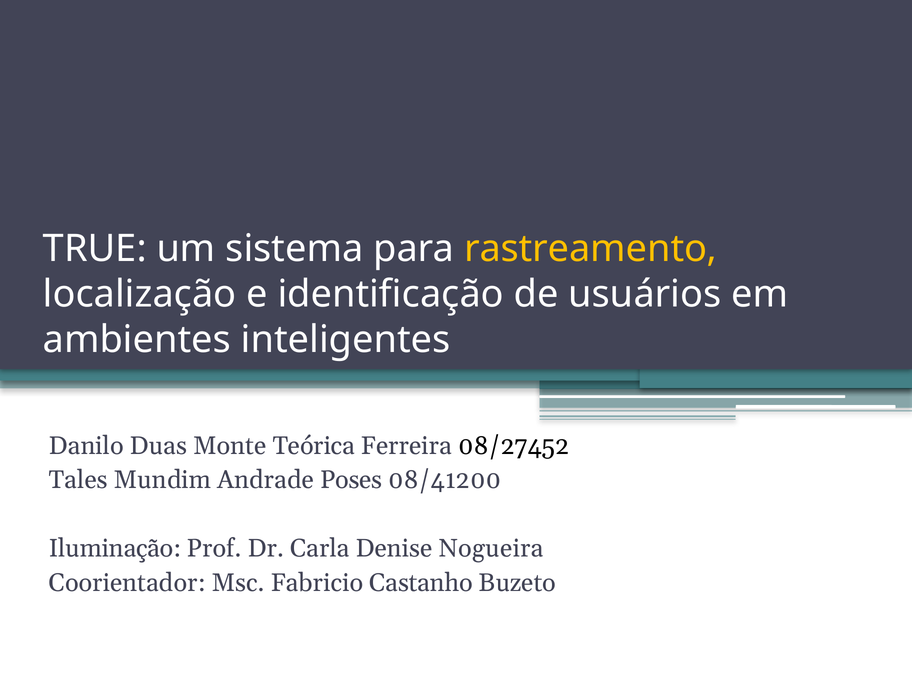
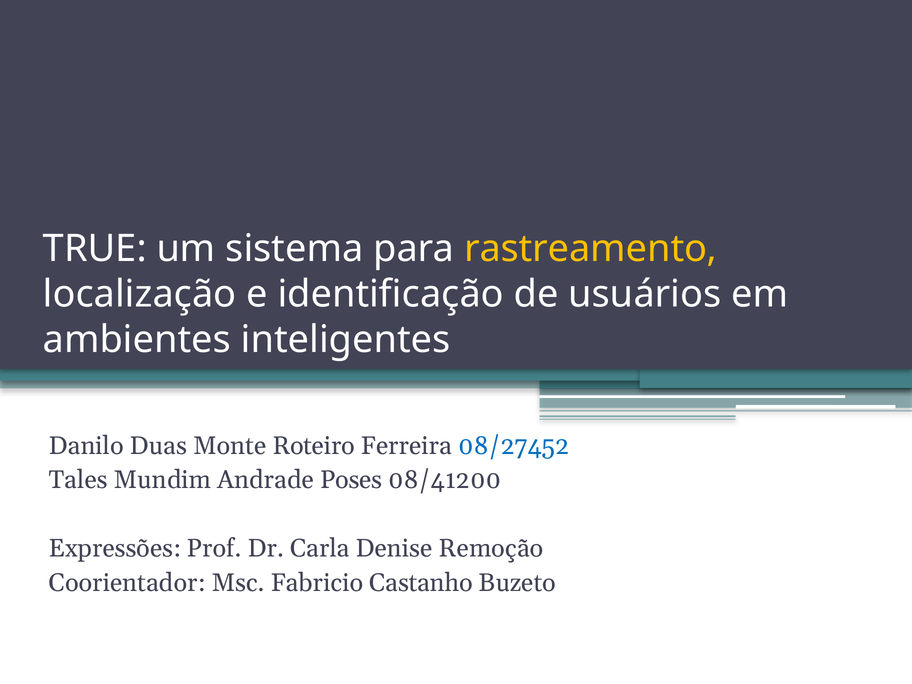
Teórica: Teórica -> Roteiro (314, 446)
08/27452 colour: black -> blue (514, 446)
Iluminação: Iluminação -> Expressões (115, 548)
Nogueira: Nogueira -> Remoção (491, 548)
